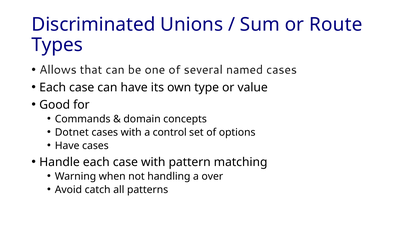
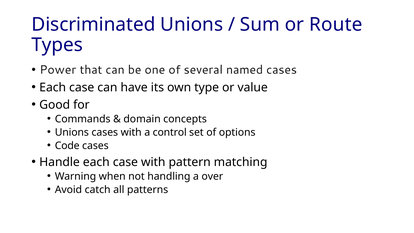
Allows: Allows -> Power (58, 70)
Dotnet: Dotnet -> Unions (72, 132)
Have: Have -> Code (67, 146)
